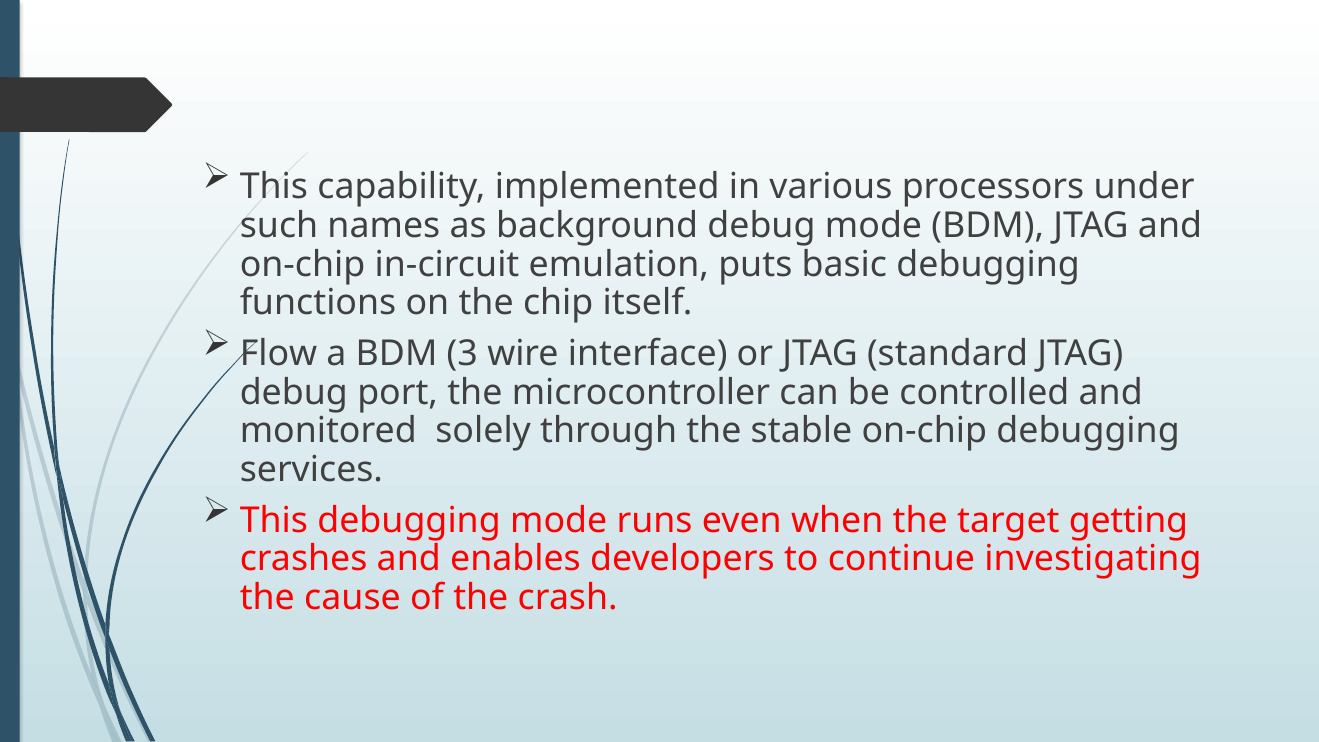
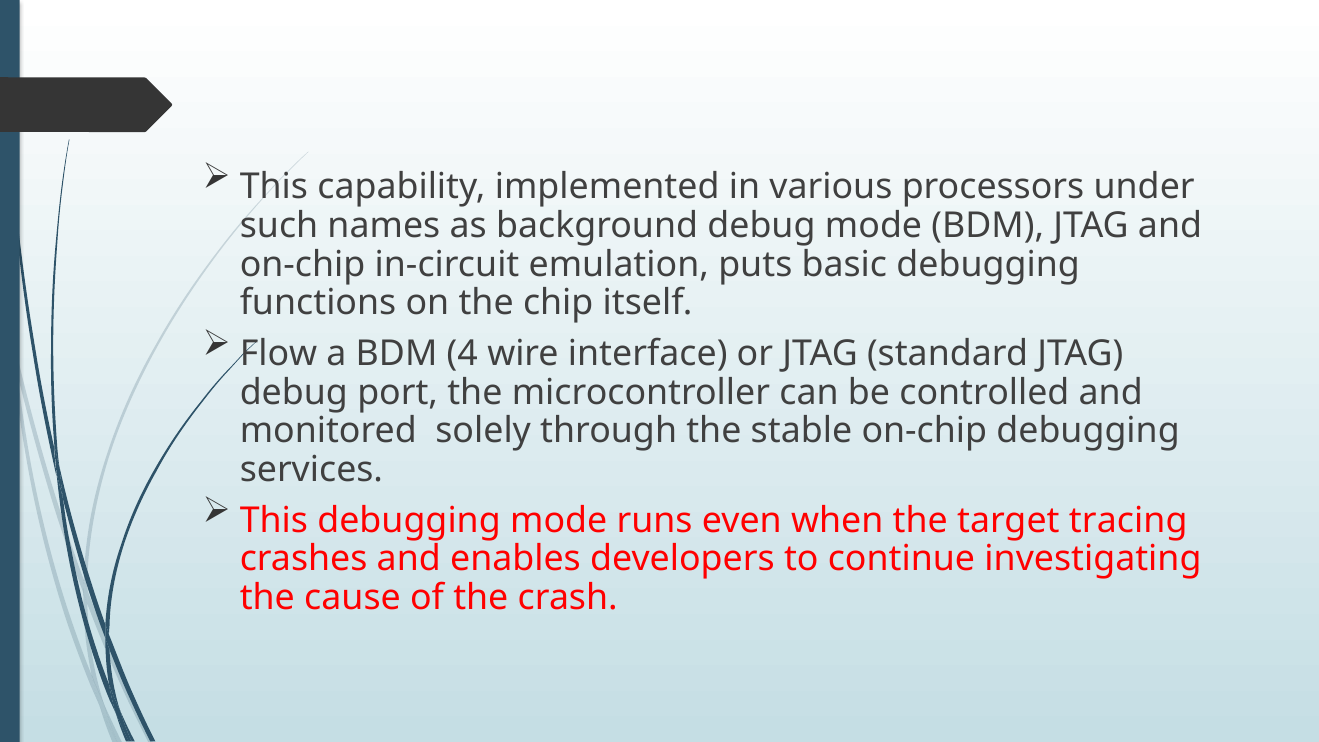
3: 3 -> 4 (462, 354)
getting: getting -> tracing (1128, 520)
